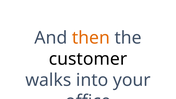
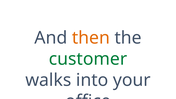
customer colour: black -> green (88, 59)
